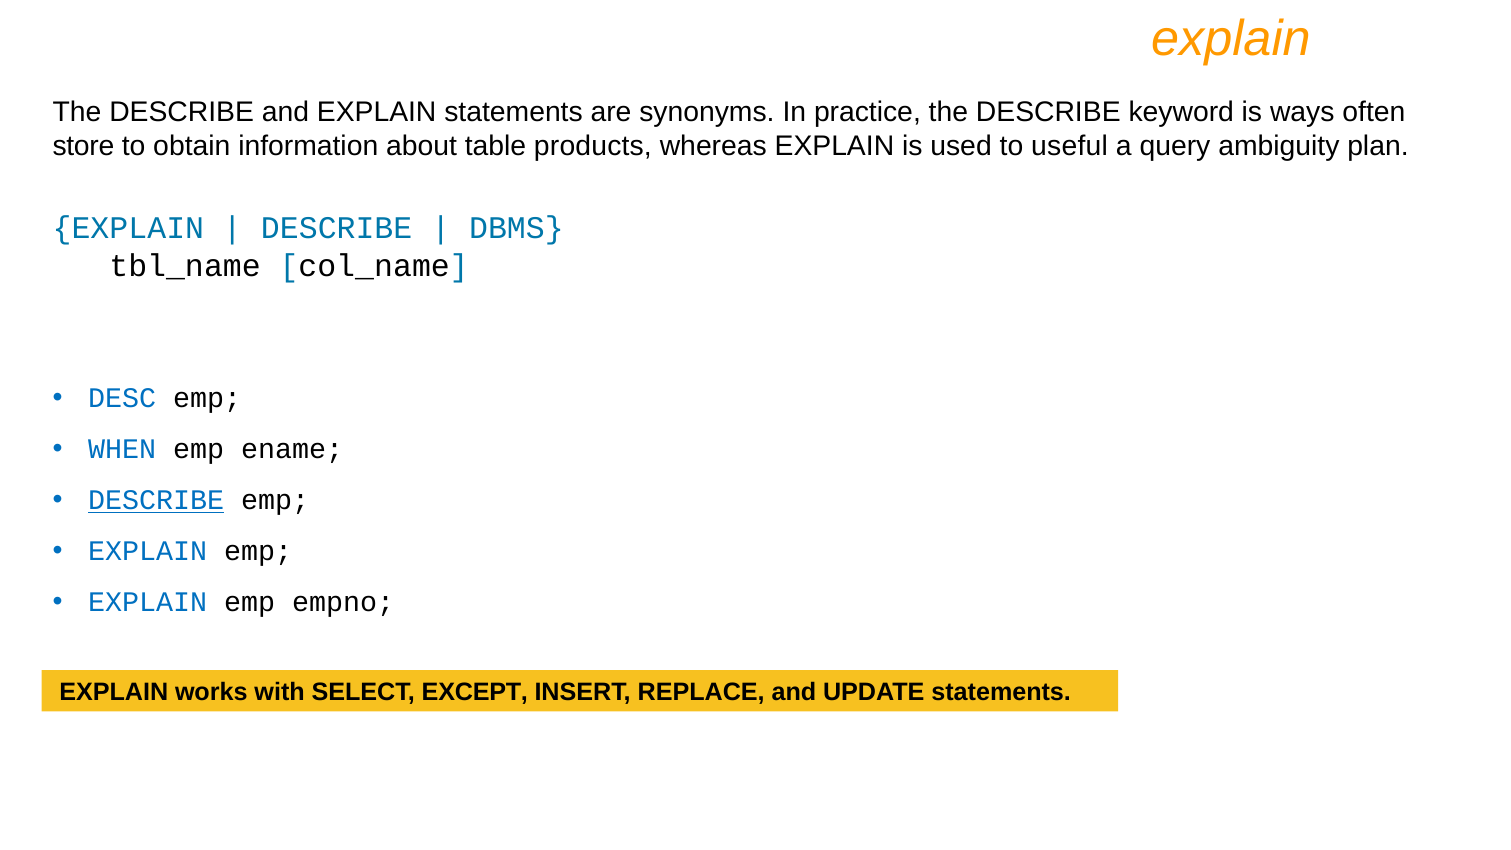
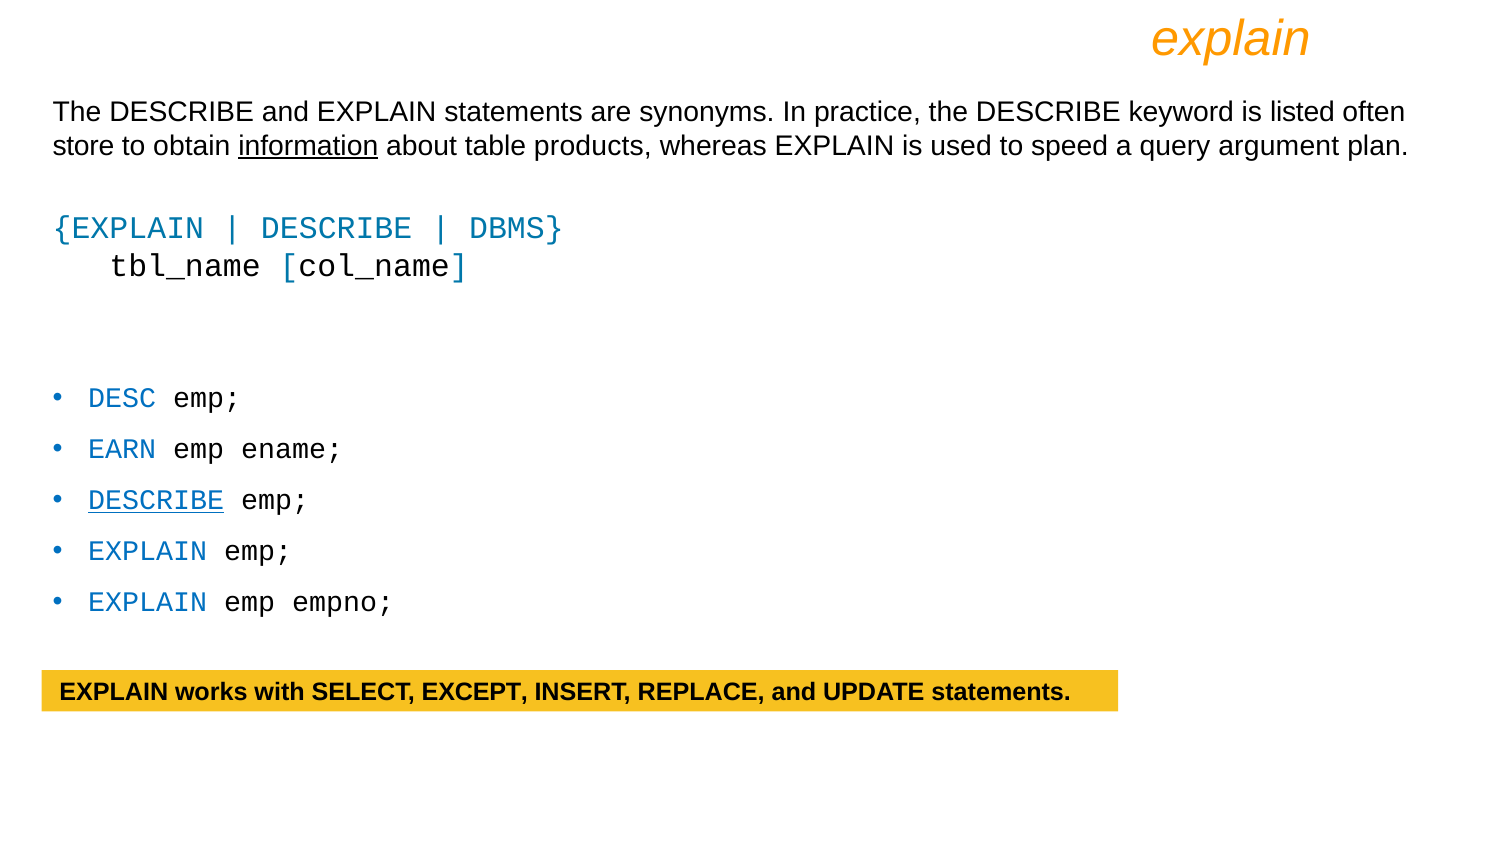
ways: ways -> listed (1302, 112)
information underline: none -> present (308, 146)
useful: useful -> speed (1070, 146)
ambiguity: ambiguity -> argument (1279, 146)
WHEN: WHEN -> EARN (122, 449)
